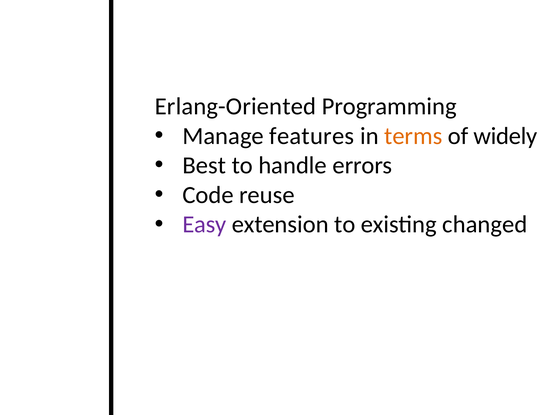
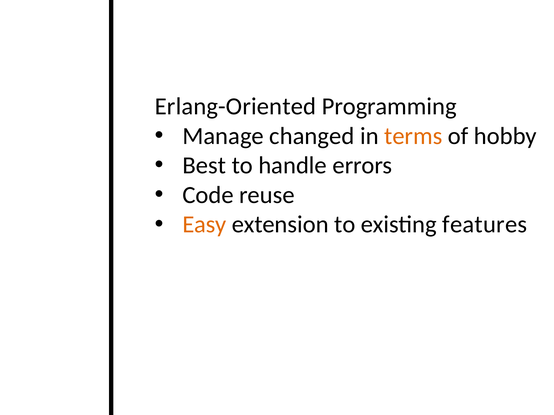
features: features -> changed (312, 136)
widely: widely -> hobby (505, 136)
Easy colour: purple -> orange (204, 225)
changed: changed -> features (485, 225)
